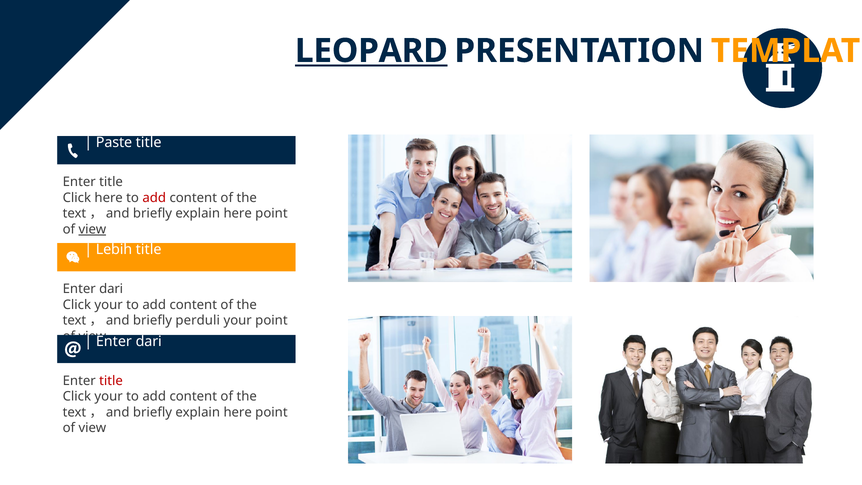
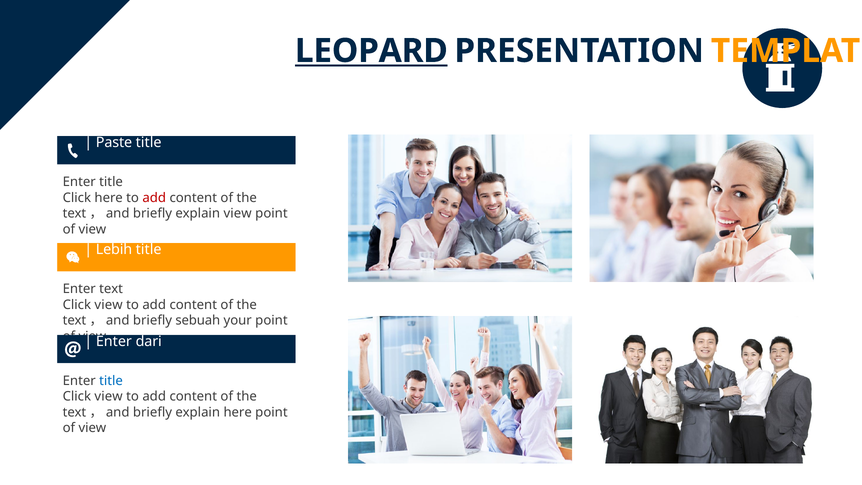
here: here -> view (238, 213)
view underline: present -> none (92, 229)
dari: dari -> text (111, 289)
your: your -> view (109, 305)
perduli: perduli -> sebuah (198, 320)
title colour: red -> blue (111, 381)
your: your -> view (109, 396)
